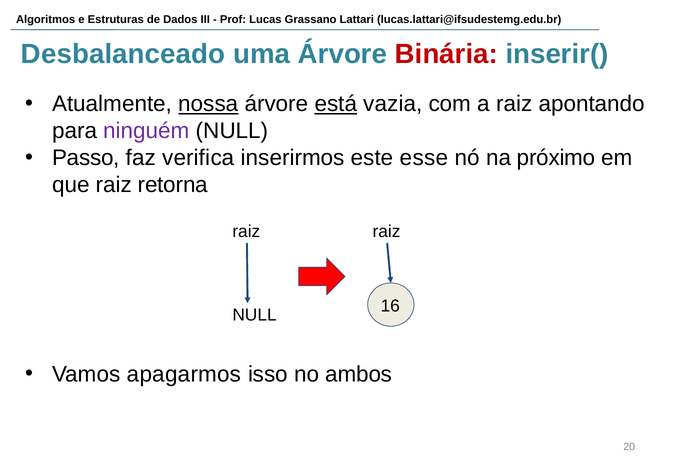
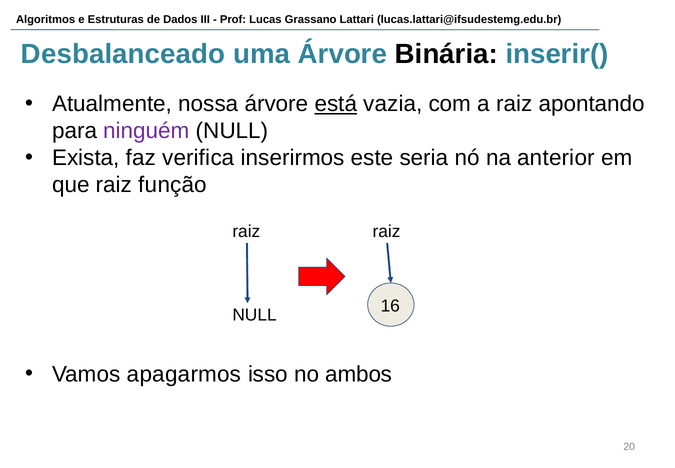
Binária colour: red -> black (446, 54)
nossa underline: present -> none (208, 104)
Passo: Passo -> Exista (86, 158)
esse: esse -> seria (424, 158)
próximo: próximo -> anterior (556, 158)
retorna: retorna -> função (173, 185)
